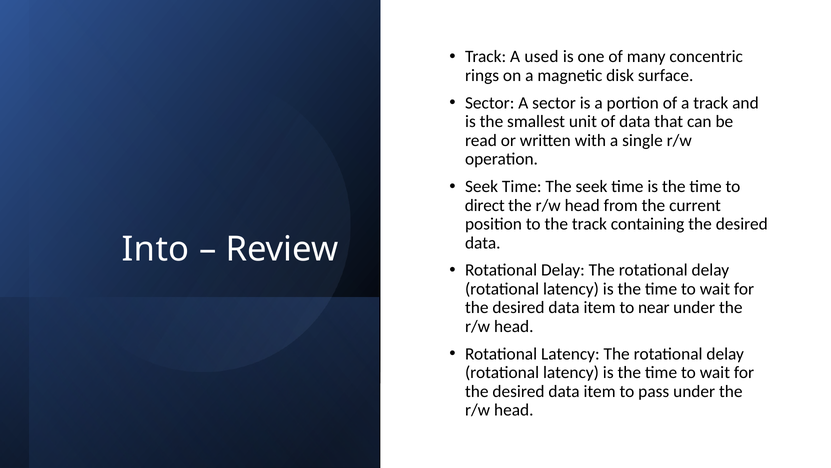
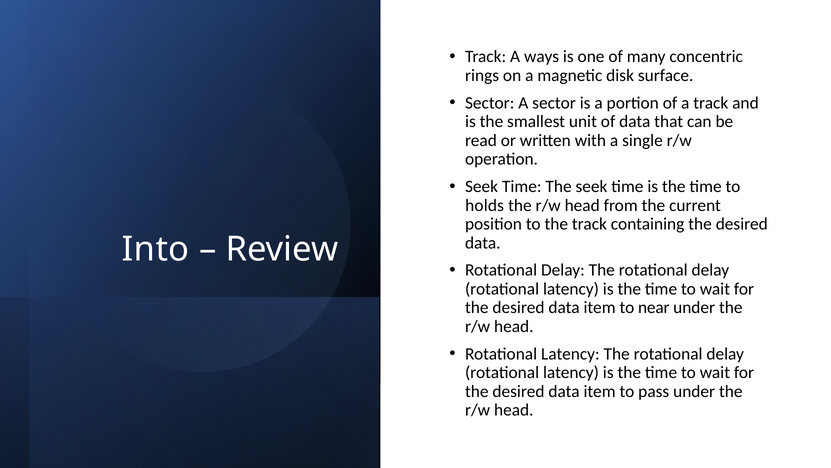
used: used -> ways (542, 57)
direct: direct -> holds (485, 205)
